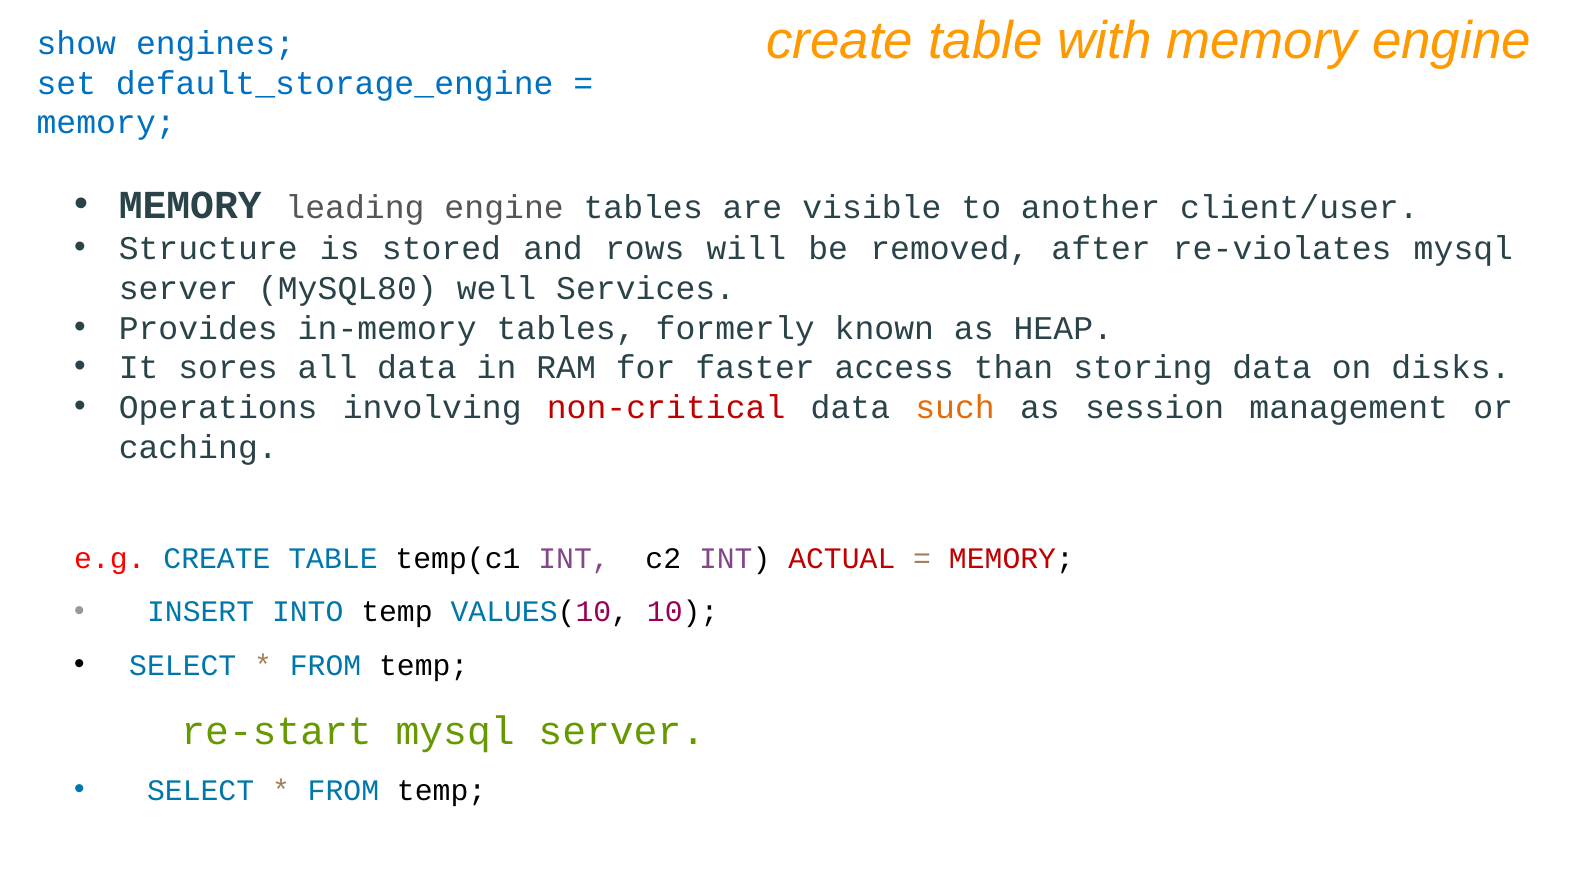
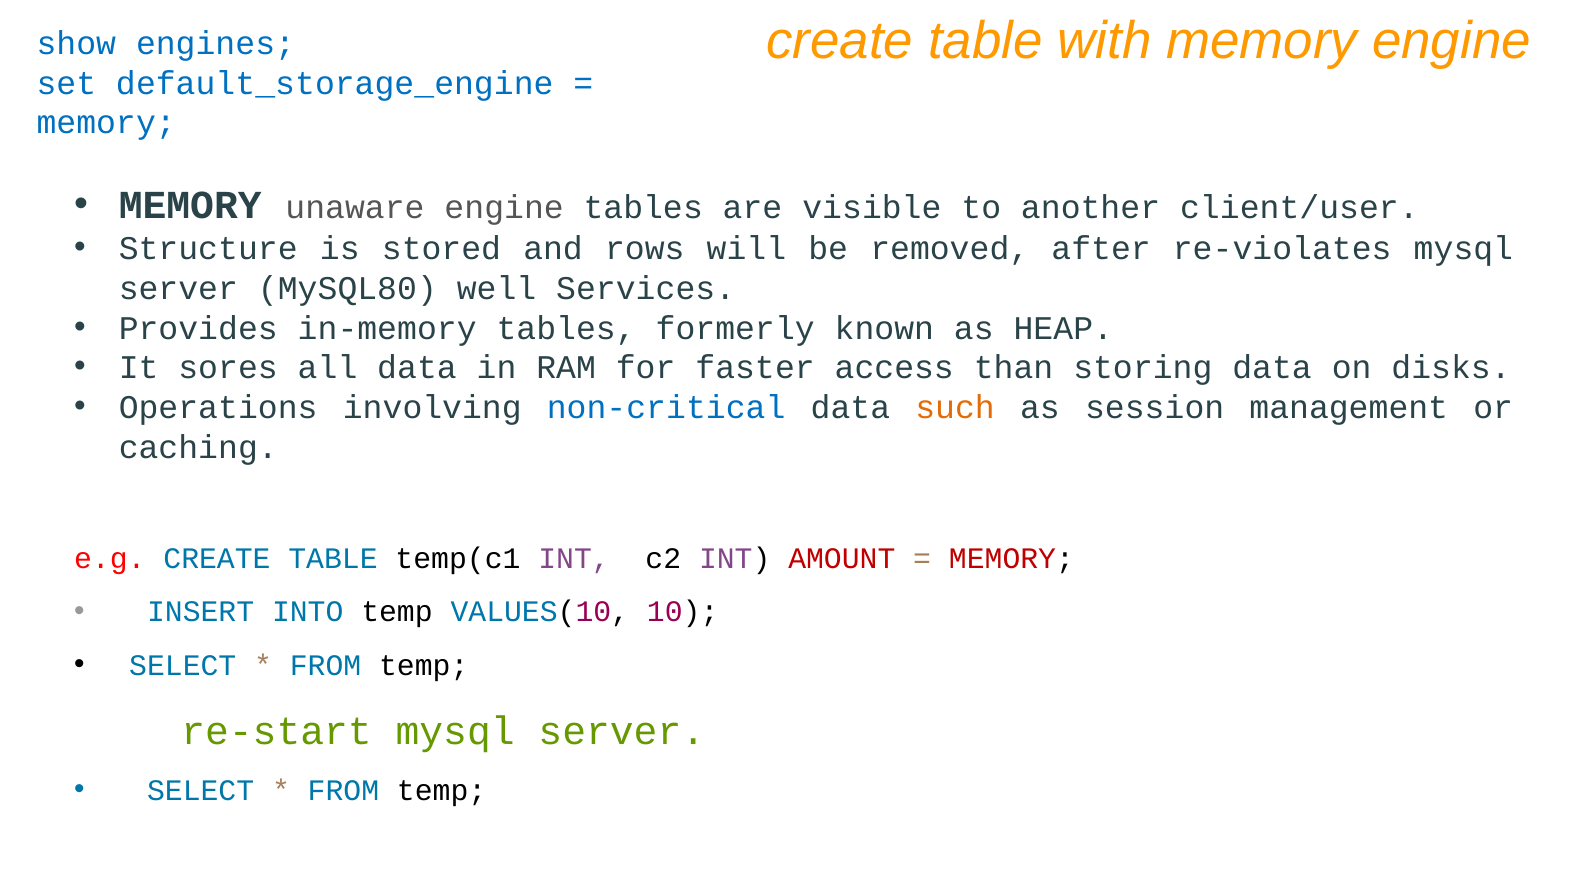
leading: leading -> unaware (355, 208)
non-critical colour: red -> blue (666, 407)
ACTUAL: ACTUAL -> AMOUNT (842, 558)
